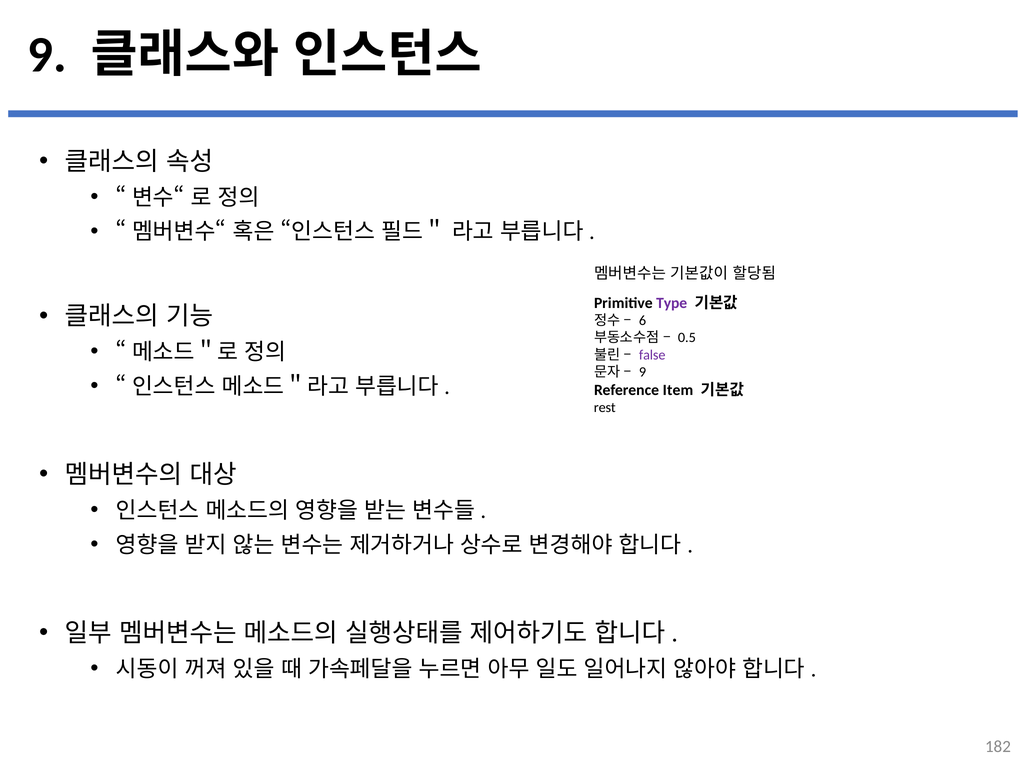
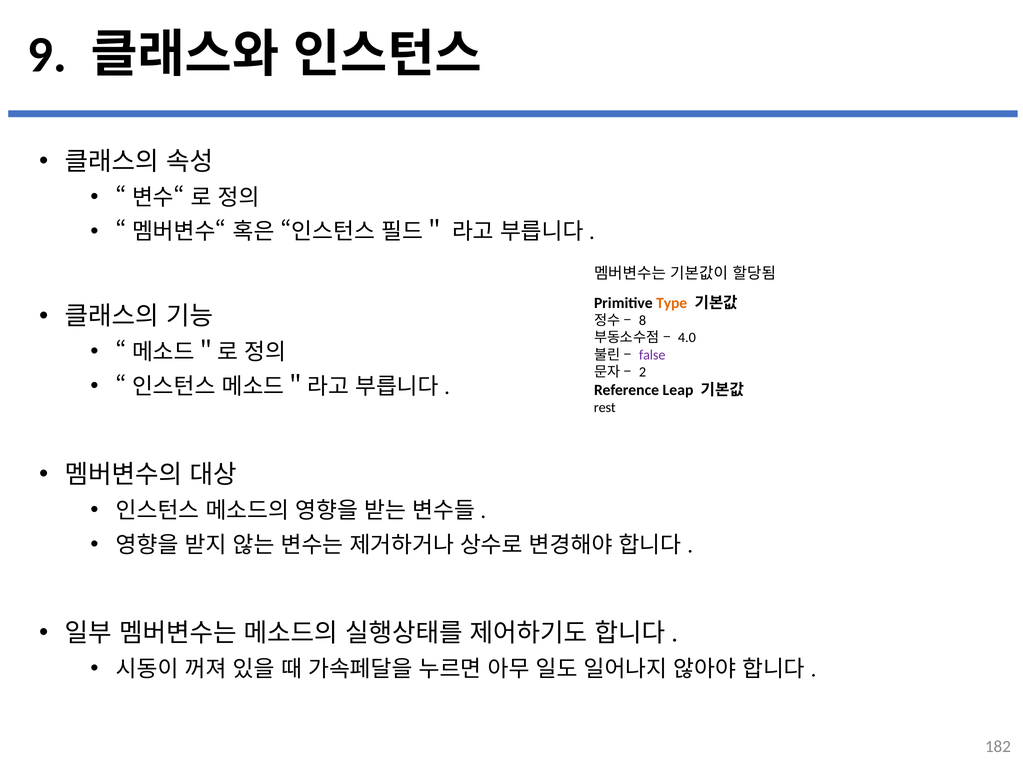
Type colour: purple -> orange (672, 303)
6: 6 -> 8 (642, 321)
0.5: 0.5 -> 4.0 (687, 338)
9: 9 -> 2 (642, 372)
Item: Item -> Leap (678, 390)
